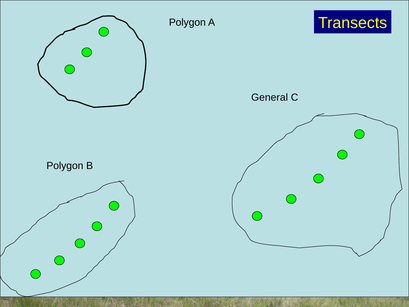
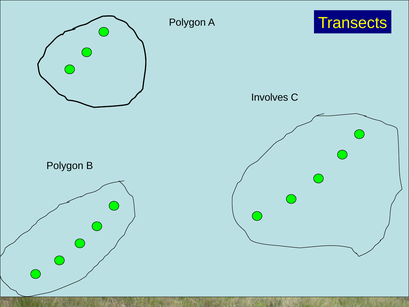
General: General -> Involves (270, 97)
